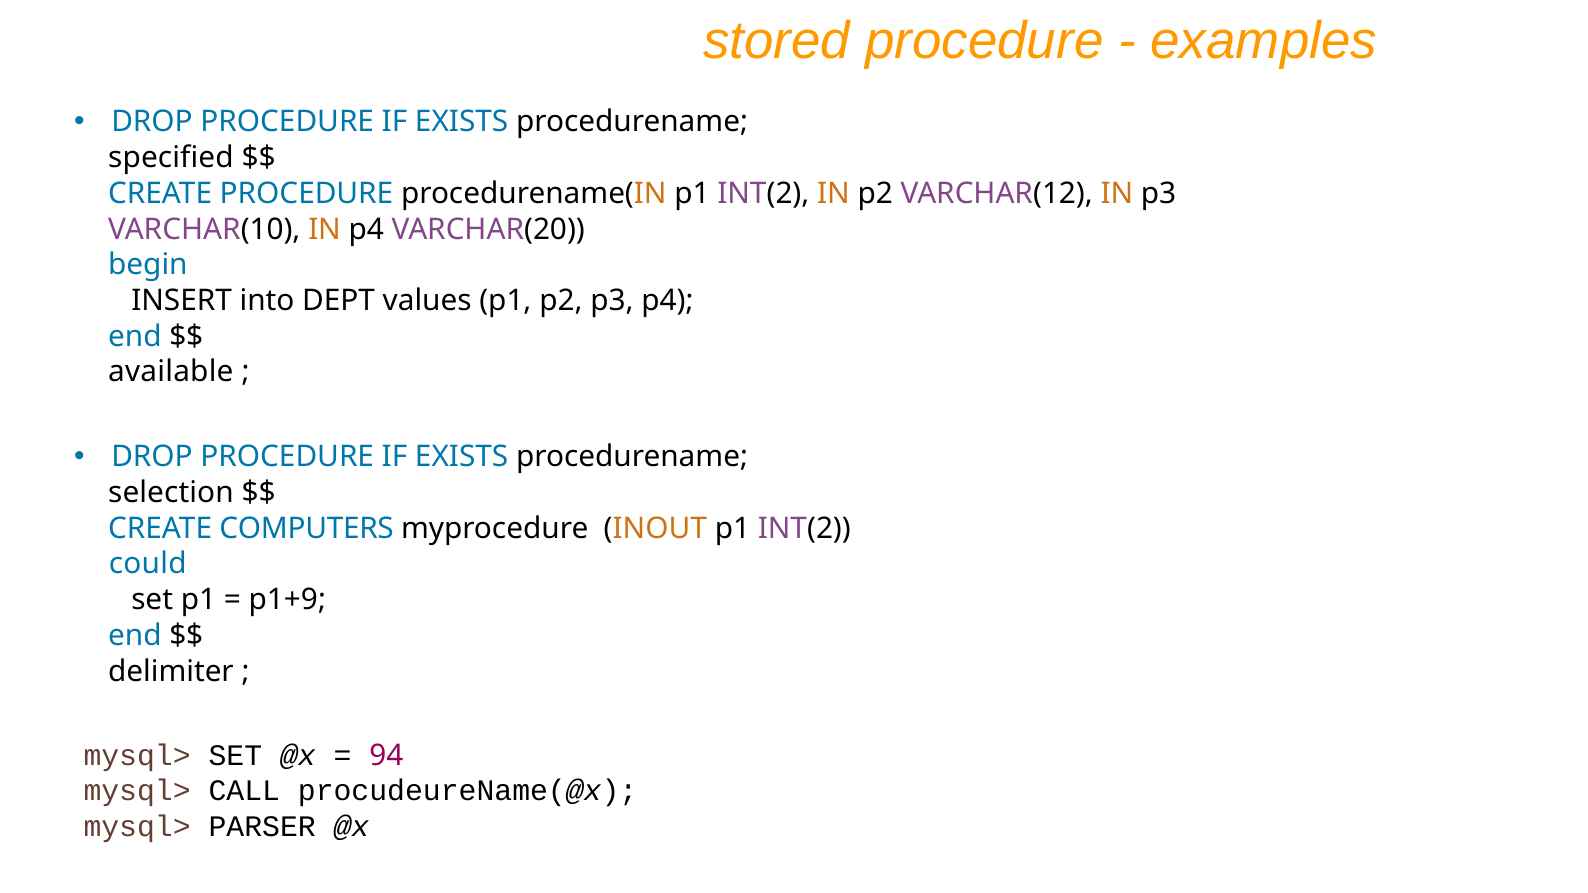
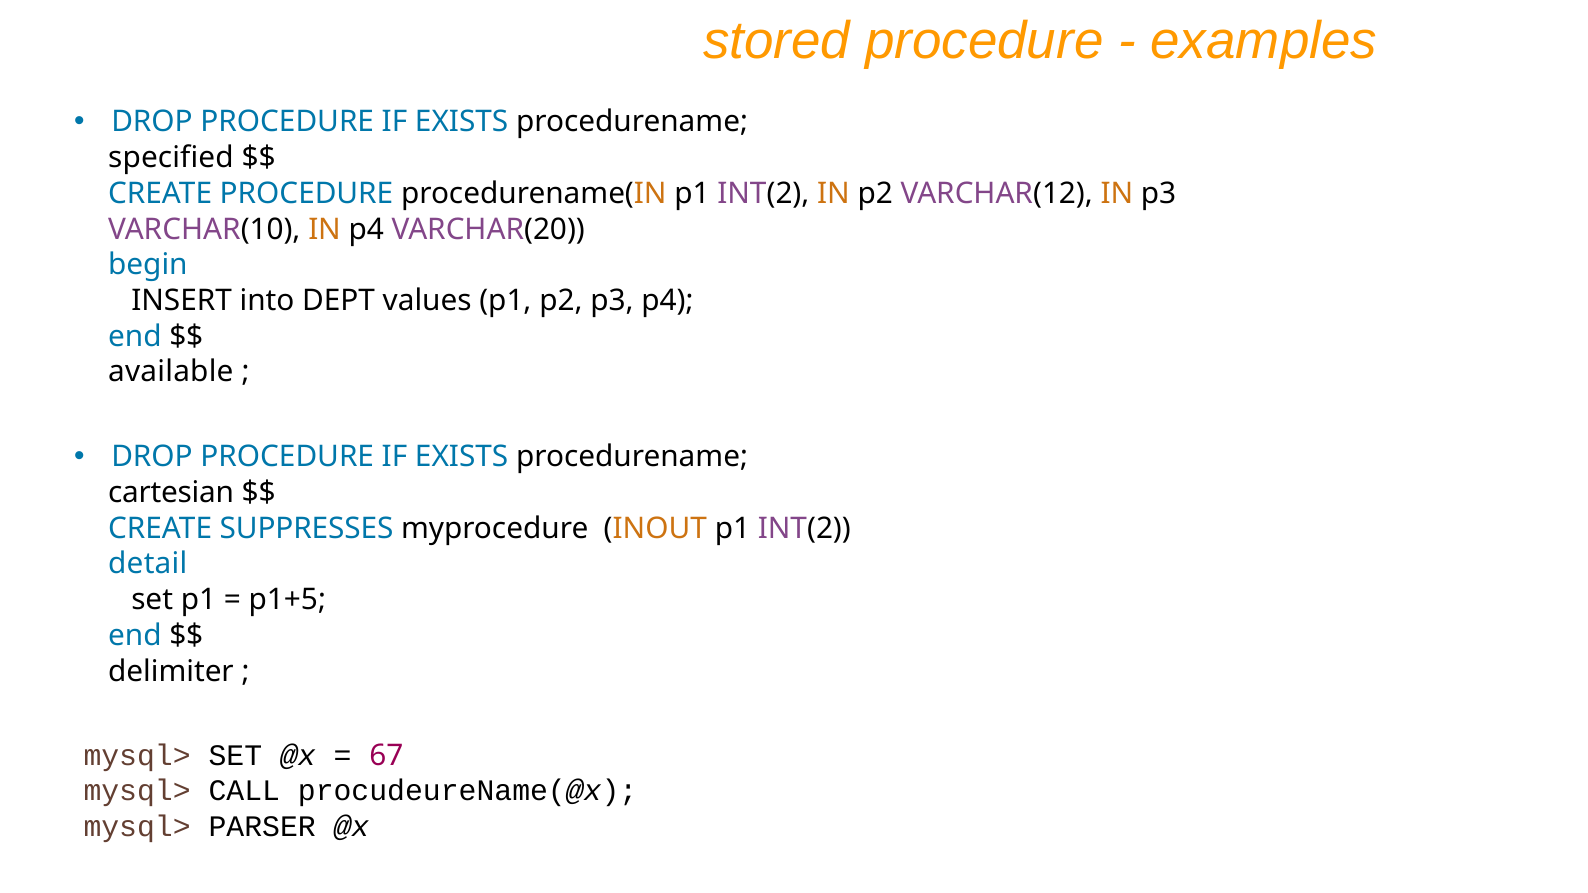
selection: selection -> cartesian (171, 493)
COMPUTERS: COMPUTERS -> SUPPRESSES (307, 529)
could: could -> detail (148, 564)
p1+9: p1+9 -> p1+5 (287, 600)
94: 94 -> 67 (386, 755)
